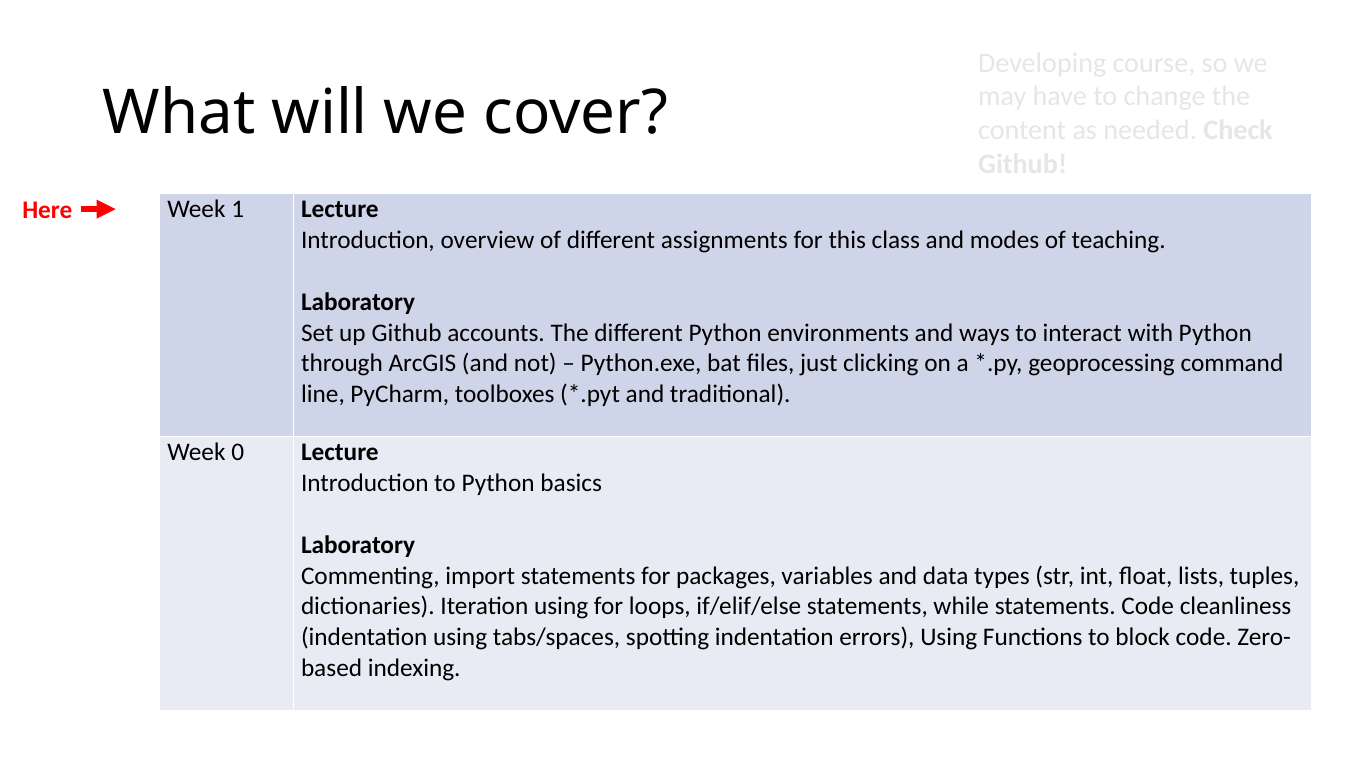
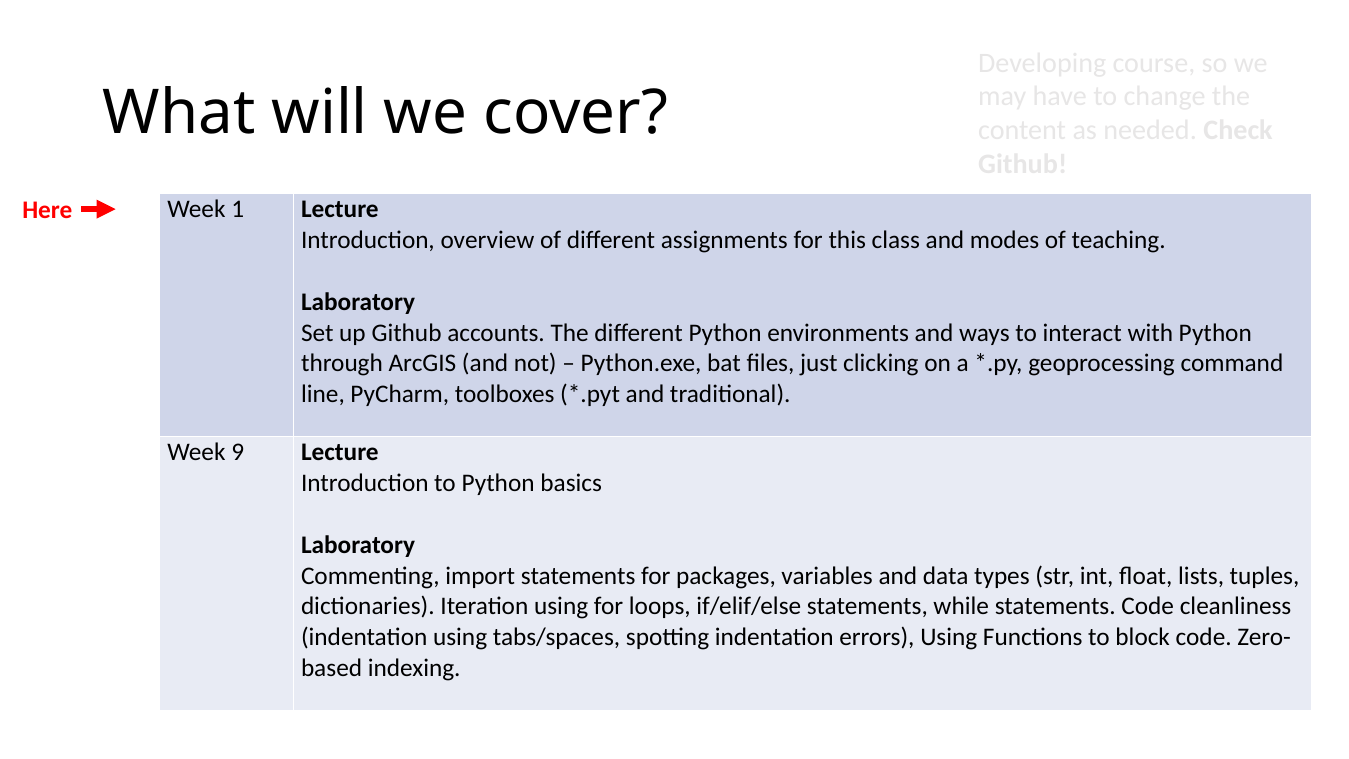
0: 0 -> 9 (238, 452)
